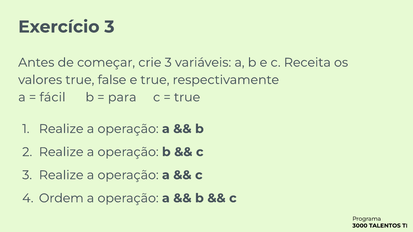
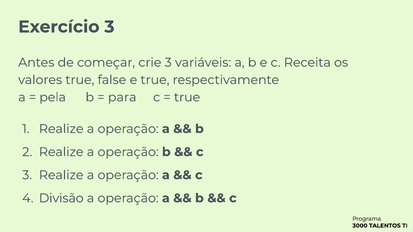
fácil: fácil -> pela (53, 97)
Ordem: Ordem -> Divisão (61, 198)
